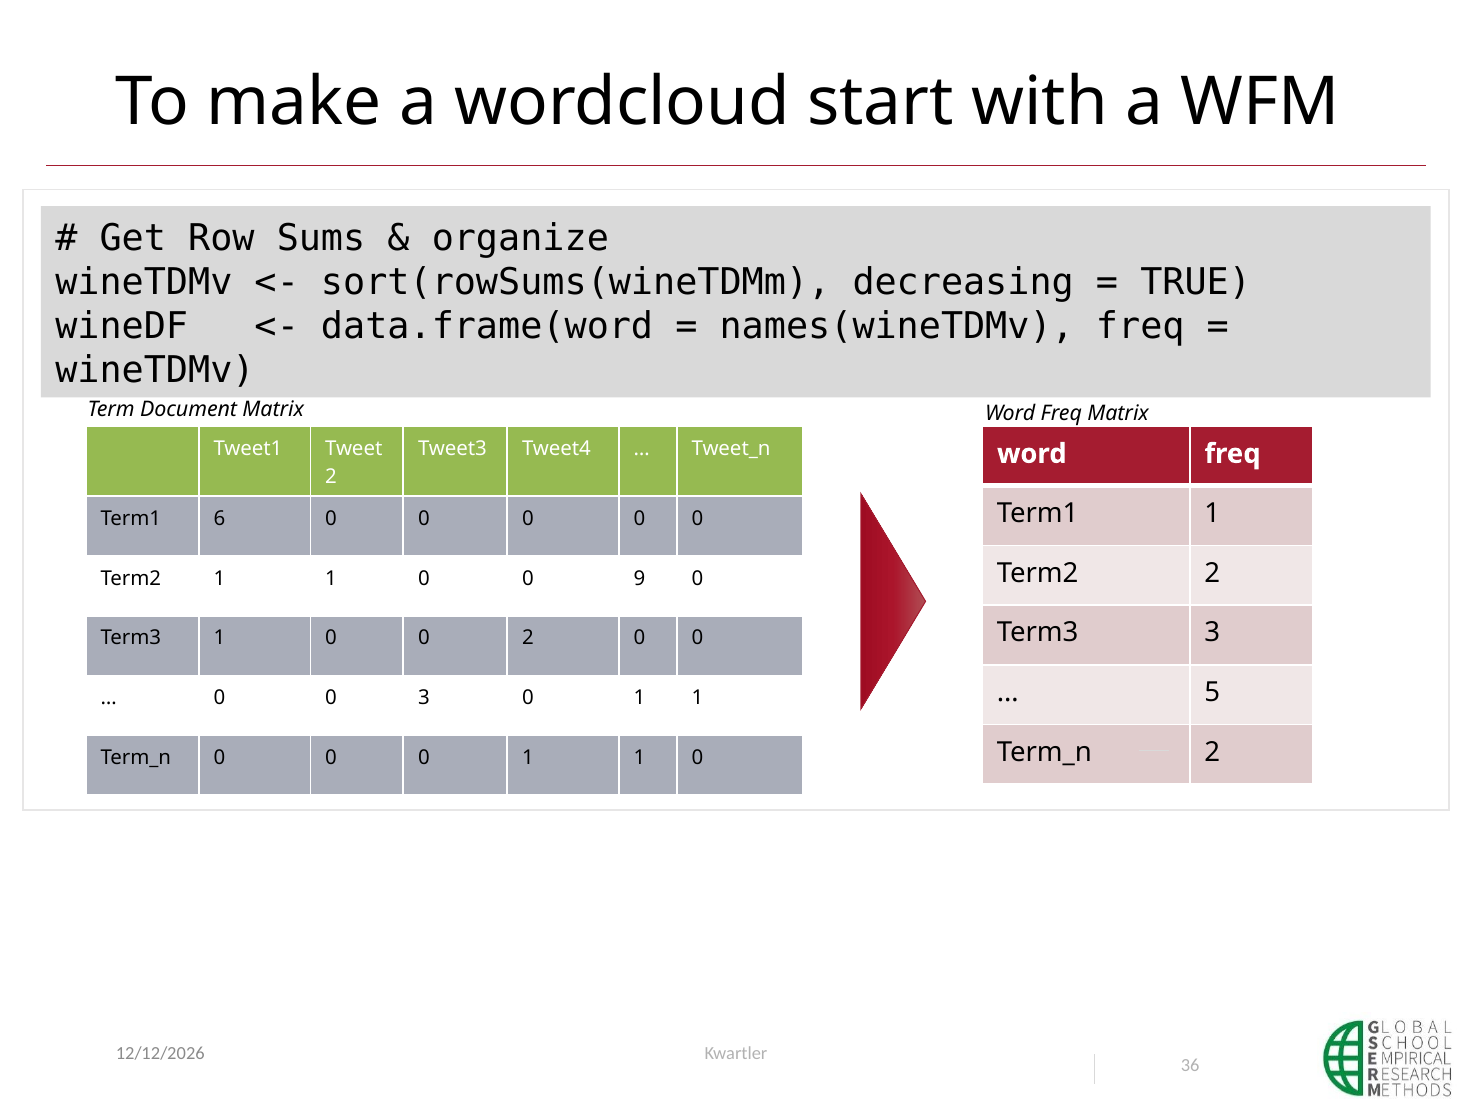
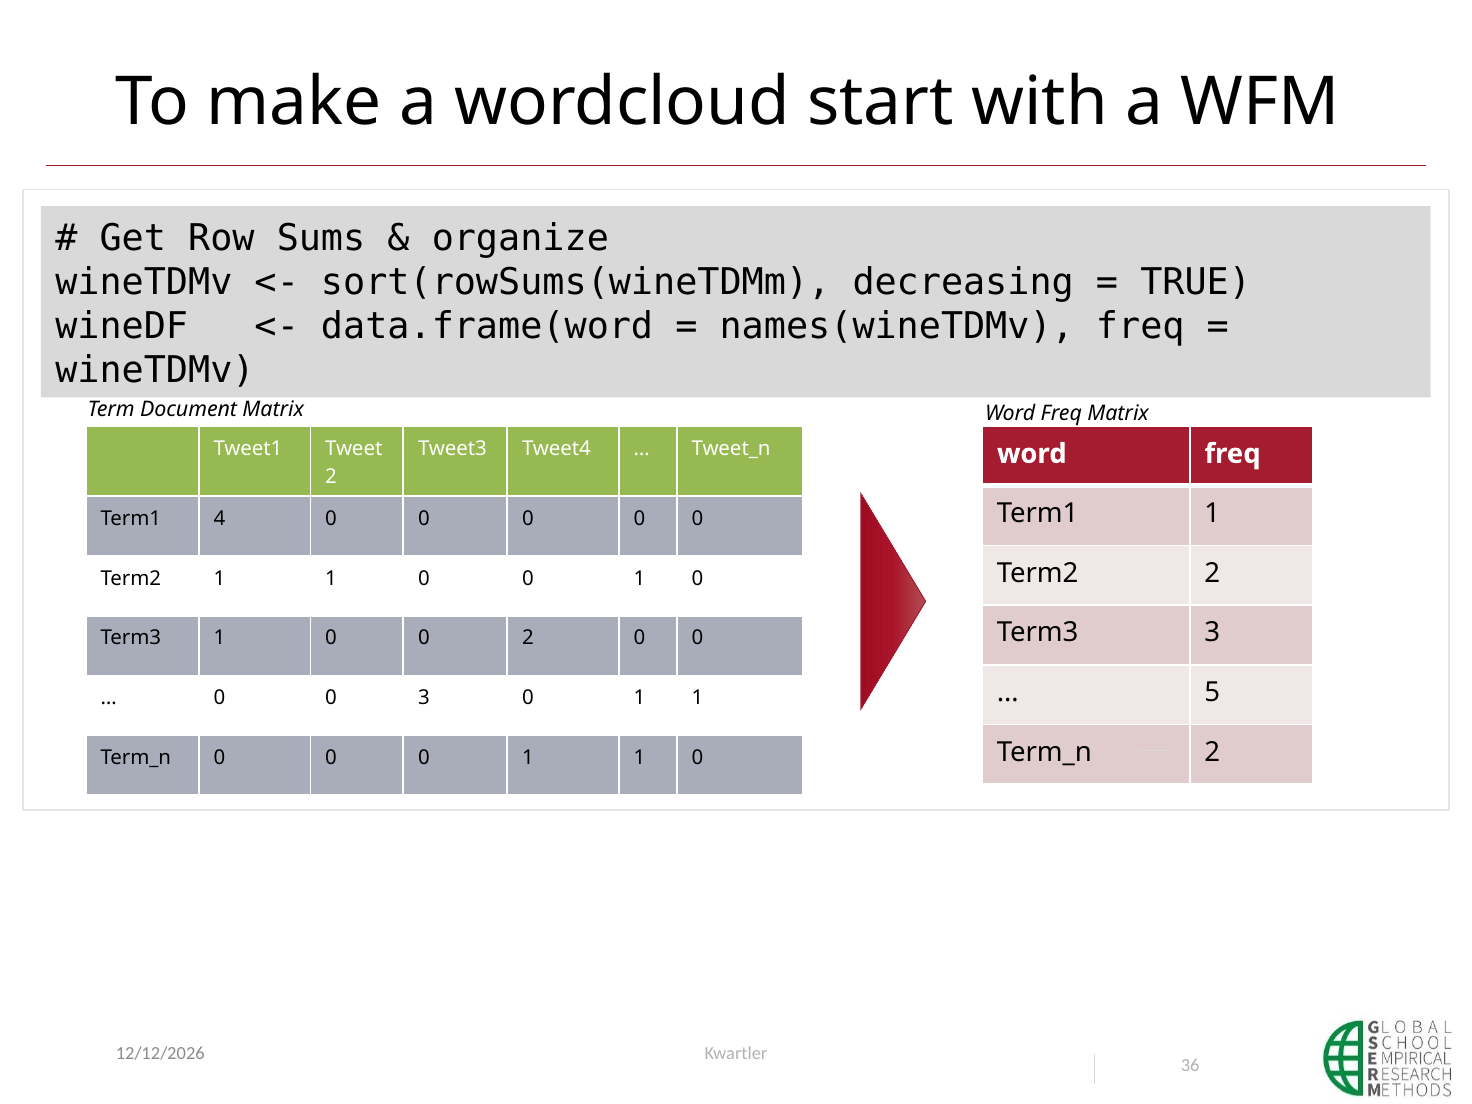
6: 6 -> 4 (219, 519)
1 0 0 9: 9 -> 1 (640, 579)
